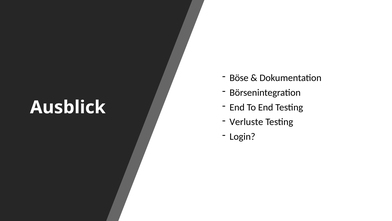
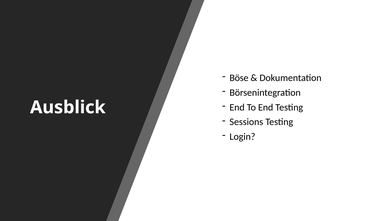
Verluste: Verluste -> Sessions (246, 122)
